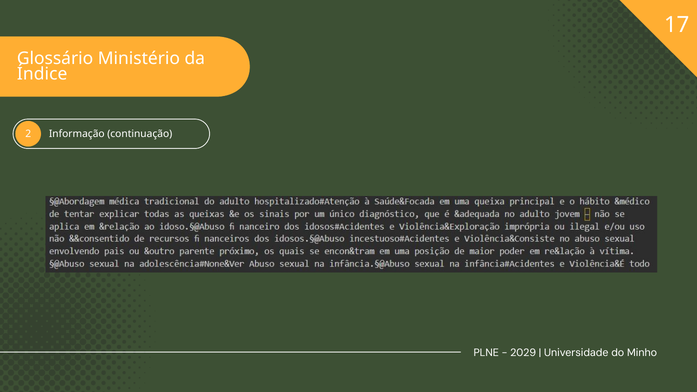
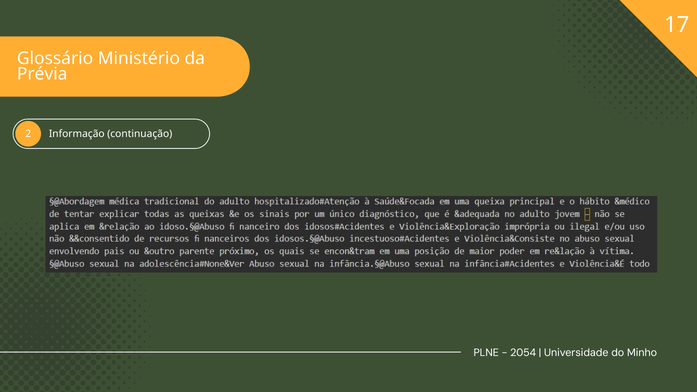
Índice: Índice -> Prévia (42, 74)
2029: 2029 -> 2054 (523, 353)
